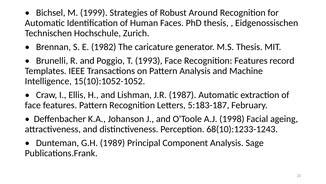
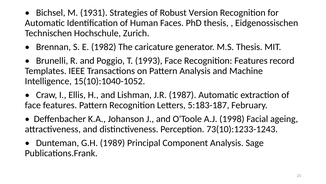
1999: 1999 -> 1931 (94, 13)
Around: Around -> Version (203, 13)
15(10):1052-1052: 15(10):1052-1052 -> 15(10):1040-1052 (109, 81)
68(10):1233-1243: 68(10):1233-1243 -> 73(10):1233-1243 (242, 129)
